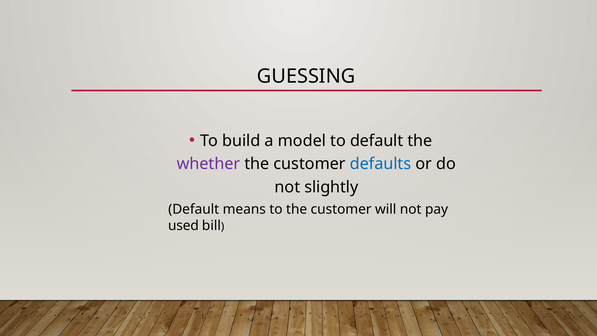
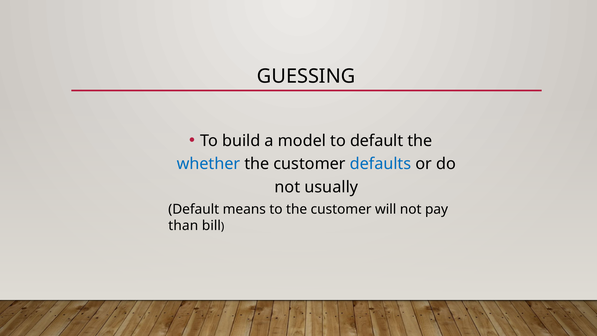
whether colour: purple -> blue (208, 164)
slightly: slightly -> usually (331, 187)
used: used -> than (183, 226)
